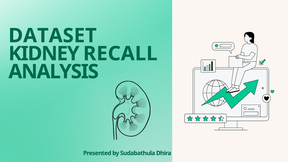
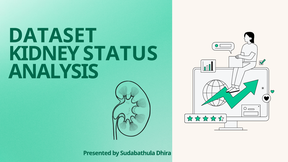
RECALL: RECALL -> STATUS (120, 54)
